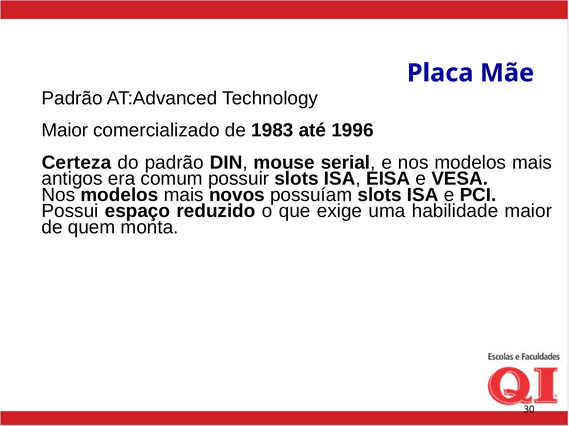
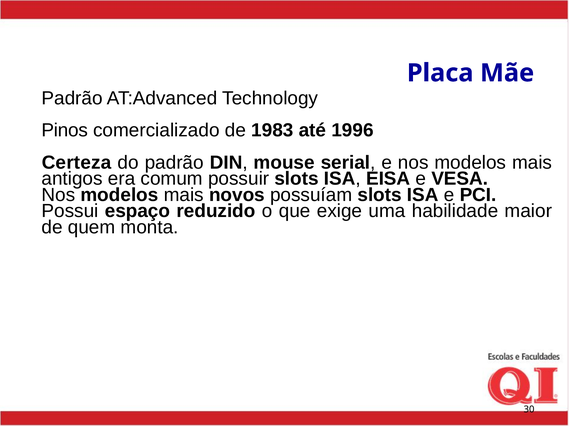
Maior: Maior -> Pinos (65, 131)
